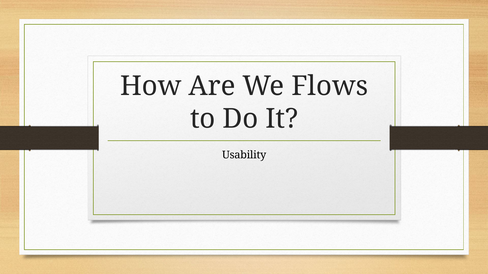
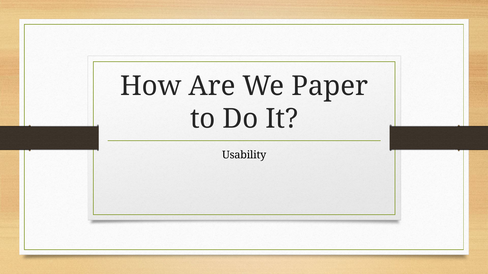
Flows: Flows -> Paper (330, 86)
